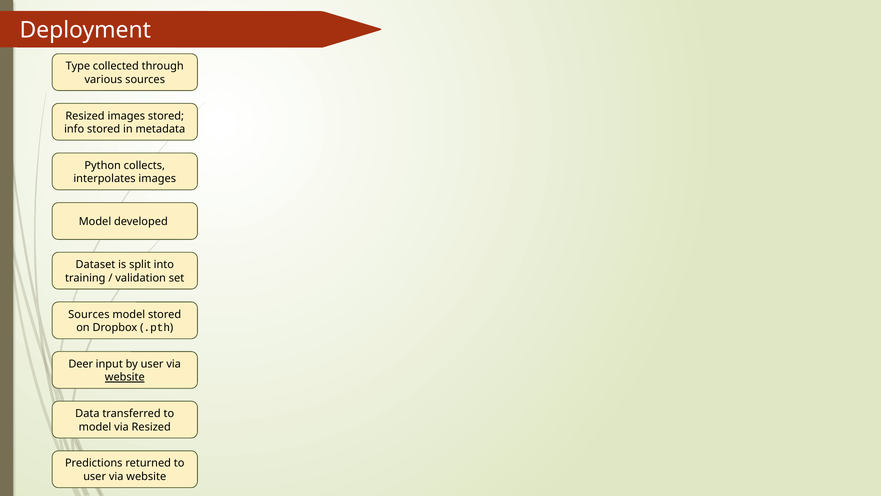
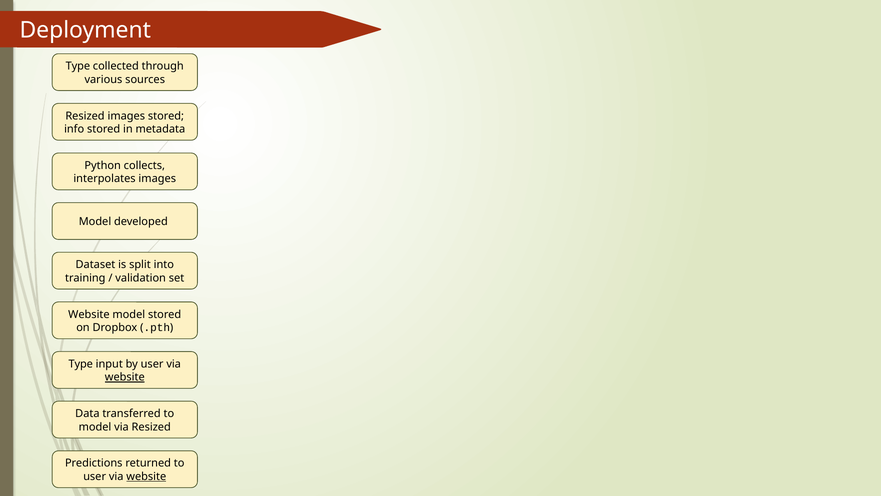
Sources: Sources -> Website (89, 314)
Deer: Deer -> Type (81, 364)
website underline: none -> present (146, 476)
